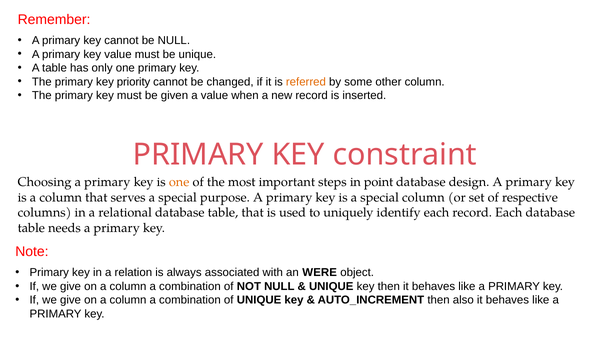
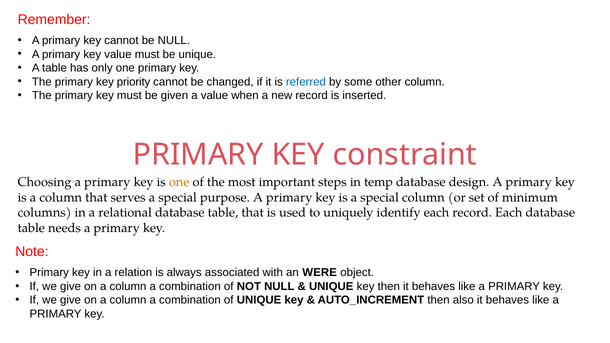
referred colour: orange -> blue (306, 82)
point: point -> temp (379, 182)
respective: respective -> minimum (530, 198)
